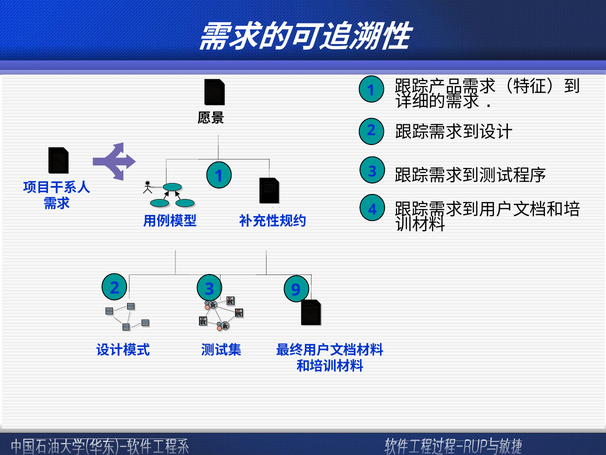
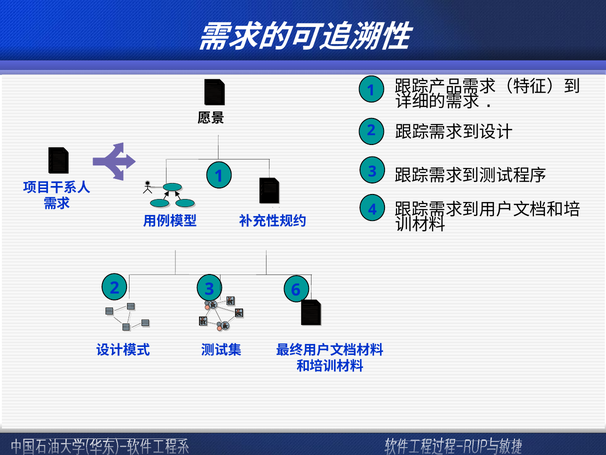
9: 9 -> 6 (296, 290)
